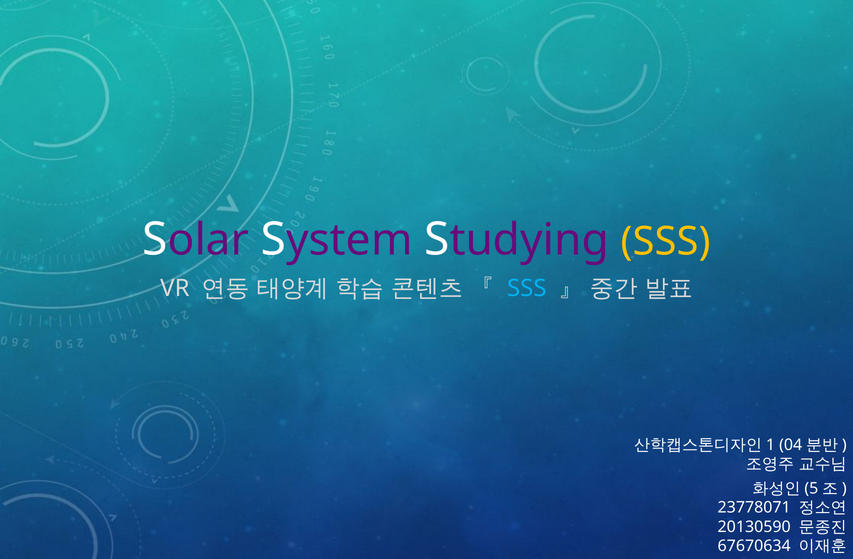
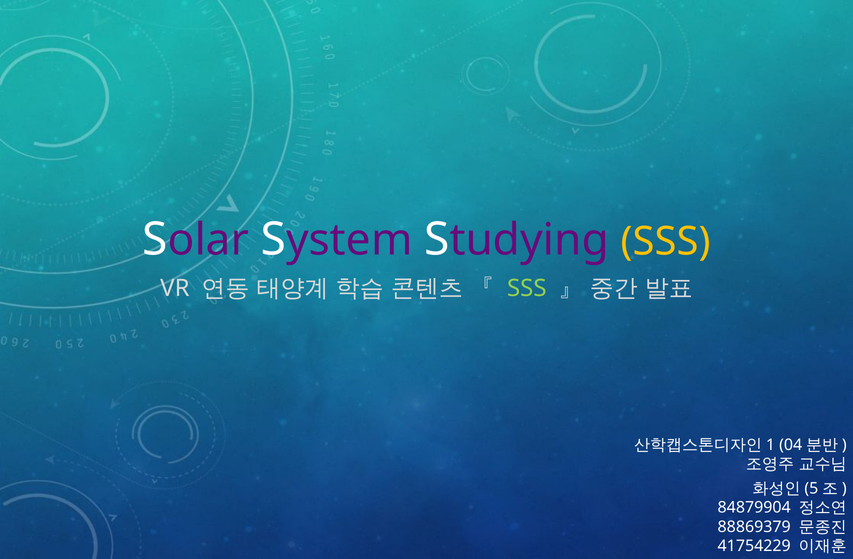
SSS colour: light blue -> light green (527, 288)
23778071: 23778071 -> 84879904 (754, 508)
20130590: 20130590 -> 88869379 (754, 527)
67670634: 67670634 -> 41754229 (754, 546)
